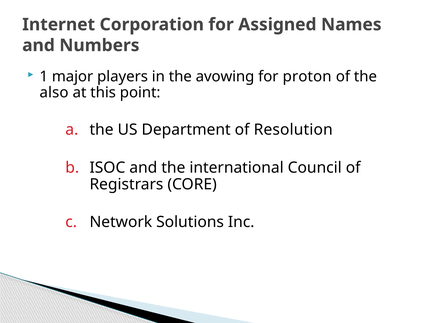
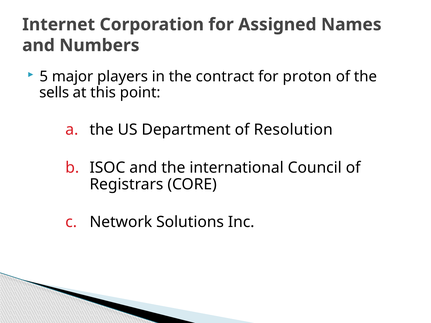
1: 1 -> 5 (44, 77)
avowing: avowing -> contract (225, 77)
also: also -> sells (54, 93)
